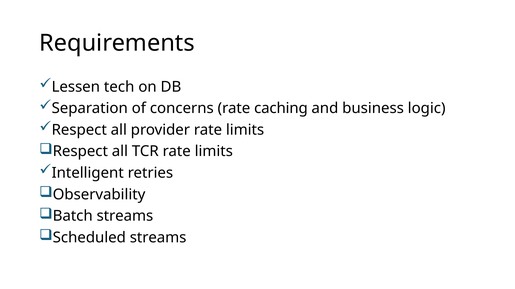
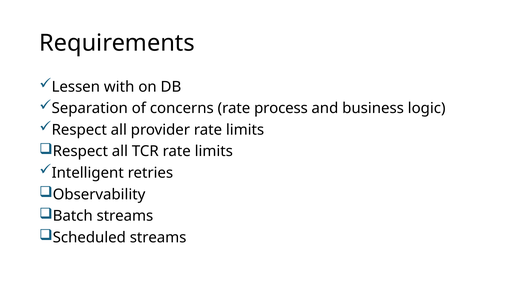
tech: tech -> with (119, 87)
caching: caching -> process (281, 109)
